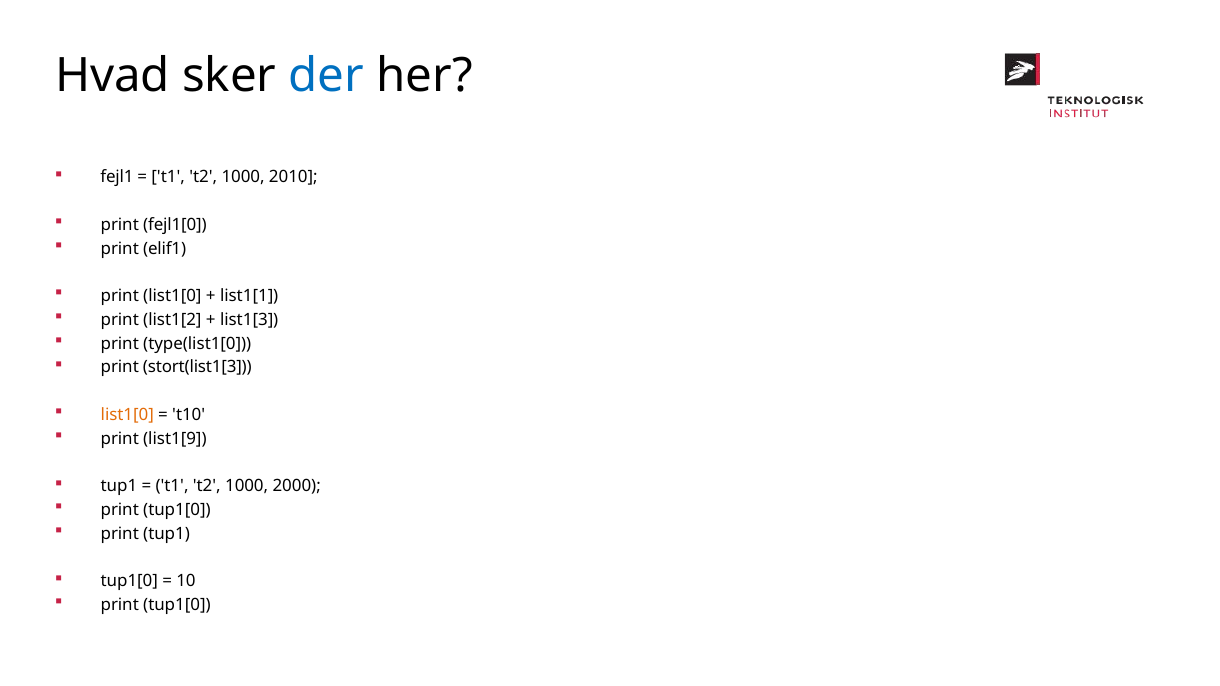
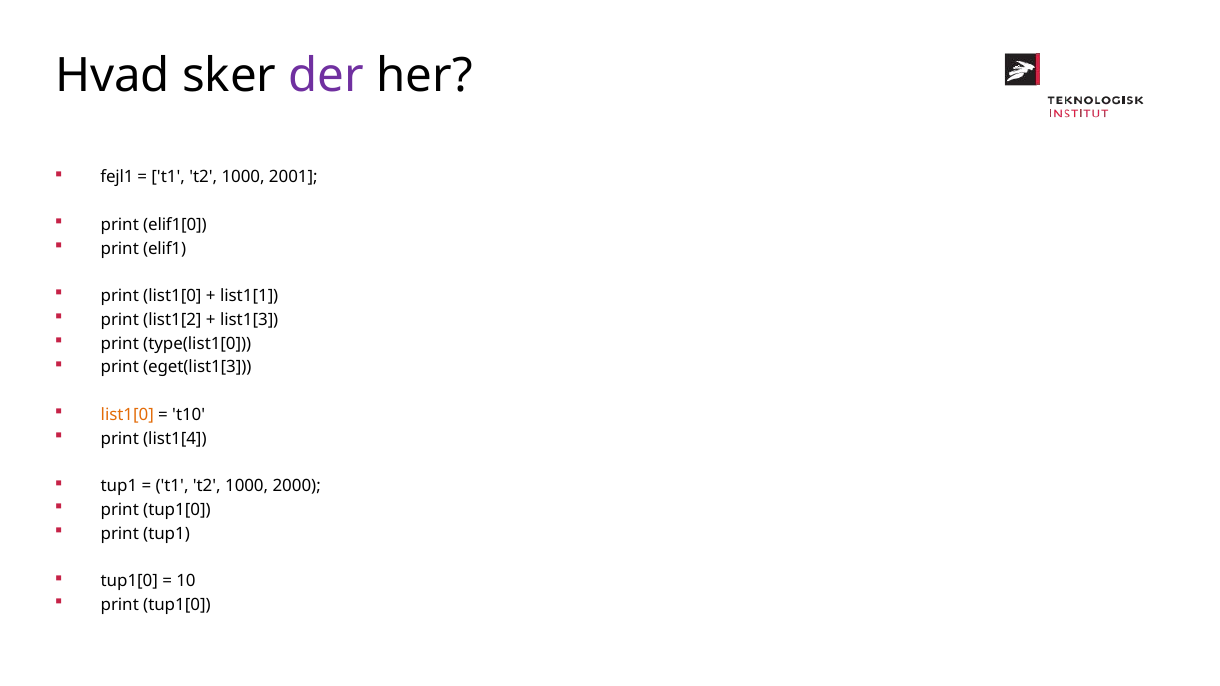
der colour: blue -> purple (326, 76)
2010: 2010 -> 2001 (293, 177)
fejl1[0: fejl1[0 -> elif1[0 (175, 225)
stort(list1[3: stort(list1[3 -> eget(list1[3 (197, 368)
list1[9: list1[9 -> list1[4 (175, 439)
